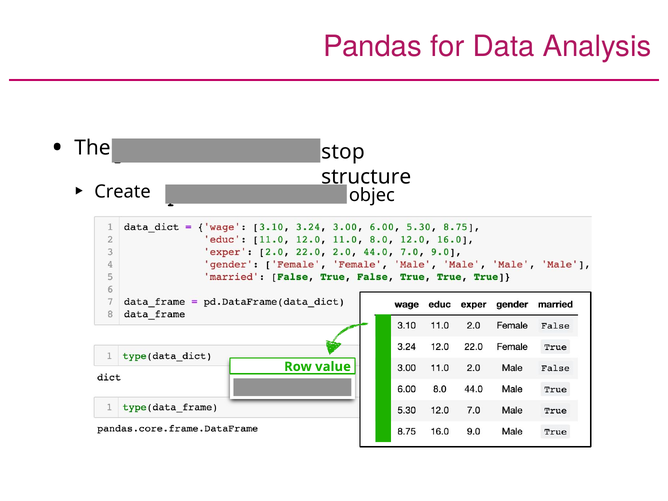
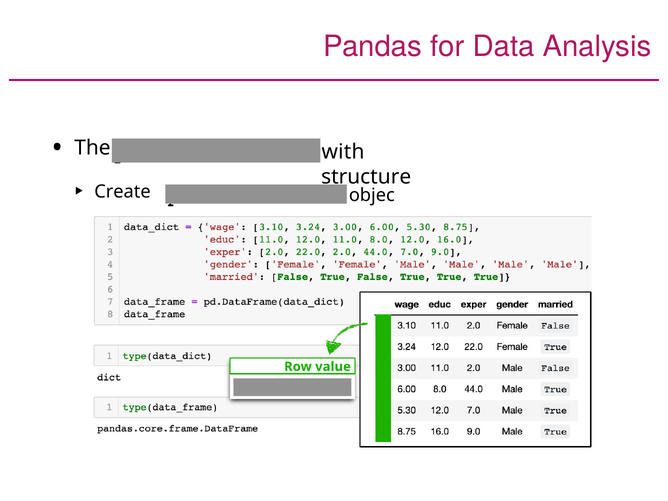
stop: stop -> with (343, 152)
